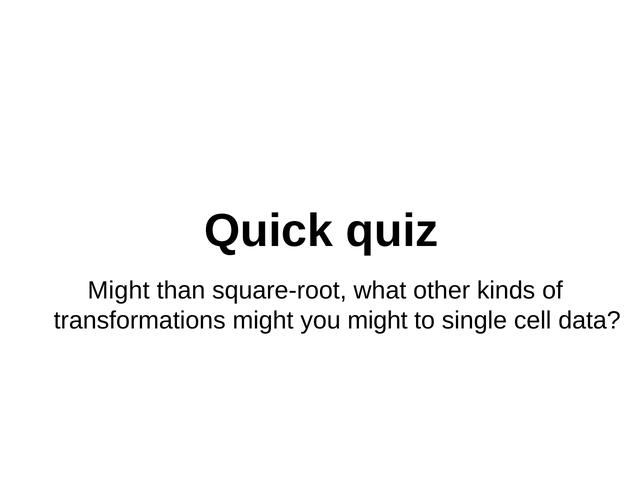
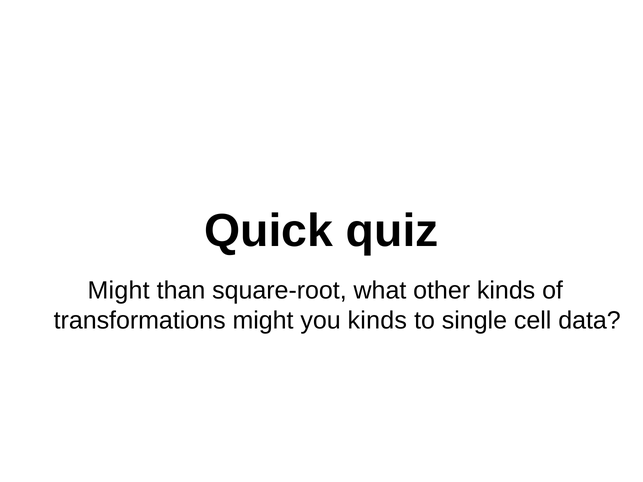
you might: might -> kinds (377, 321)
